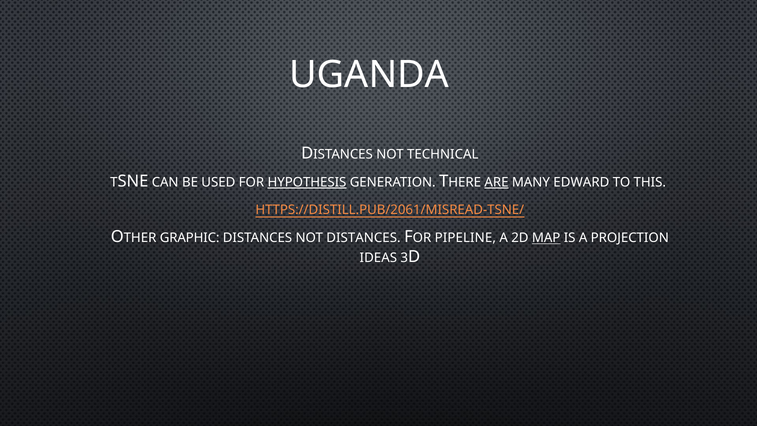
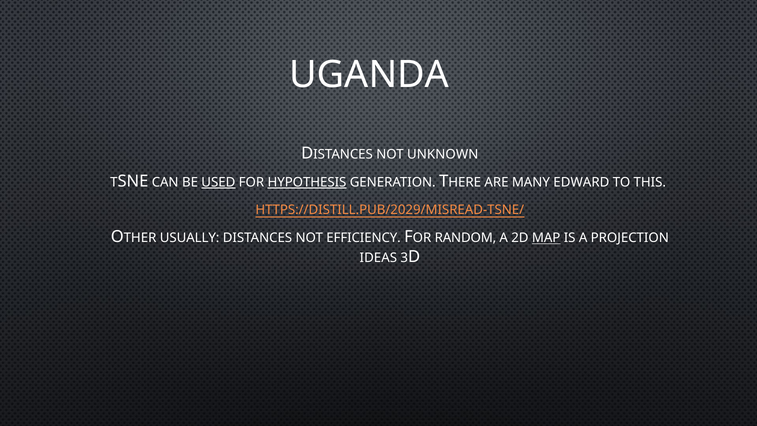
TECHNICAL: TECHNICAL -> UNKNOWN (443, 154)
USED underline: none -> present (218, 182)
ARE underline: present -> none (497, 182)
HTTPS://DISTILL.PUB/2061/MISREAD-TSNE/: HTTPS://DISTILL.PUB/2061/MISREAD-TSNE/ -> HTTPS://DISTILL.PUB/2029/MISREAD-TSNE/ (390, 210)
GRAPHIC: GRAPHIC -> USUALLY (190, 238)
NOT DISTANCES: DISTANCES -> EFFICIENCY (364, 238)
PIPELINE: PIPELINE -> RANDOM (465, 238)
